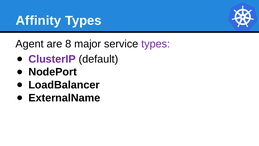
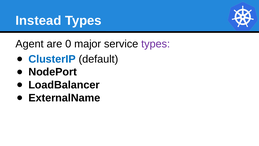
Affinity: Affinity -> Instead (38, 21)
8: 8 -> 0 (68, 44)
ClusterIP colour: purple -> blue (52, 59)
